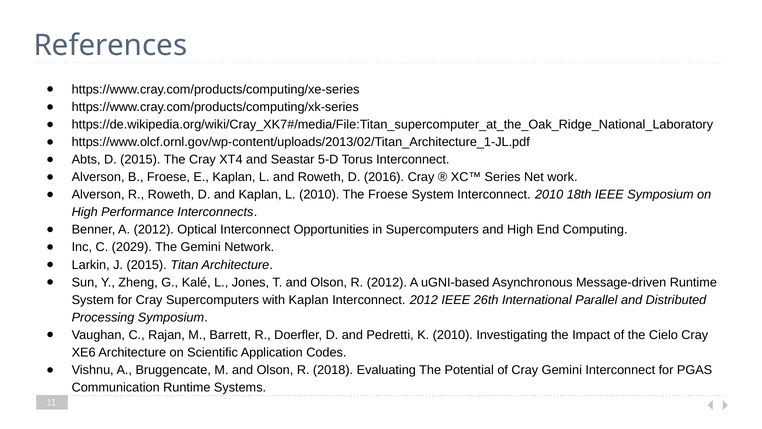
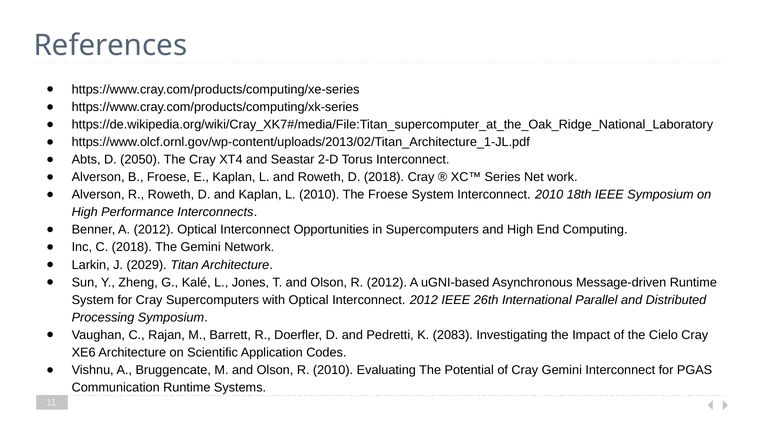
D 2015: 2015 -> 2050 (140, 159)
5-D: 5-D -> 2-D (328, 159)
D 2016: 2016 -> 2018 (384, 177)
C 2029: 2029 -> 2018 (132, 247)
J 2015: 2015 -> 2029 (147, 265)
with Kaplan: Kaplan -> Optical (309, 300)
K 2010: 2010 -> 2083 (453, 335)
R 2018: 2018 -> 2010 (333, 370)
